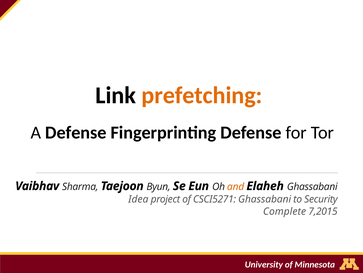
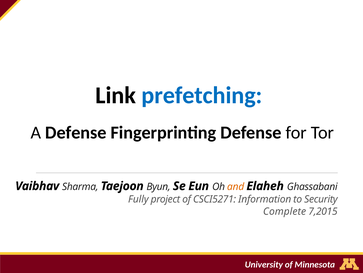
prefetching colour: orange -> blue (202, 95)
Idea: Idea -> Fully (138, 199)
CSCI5271 Ghassabani: Ghassabani -> Information (265, 199)
